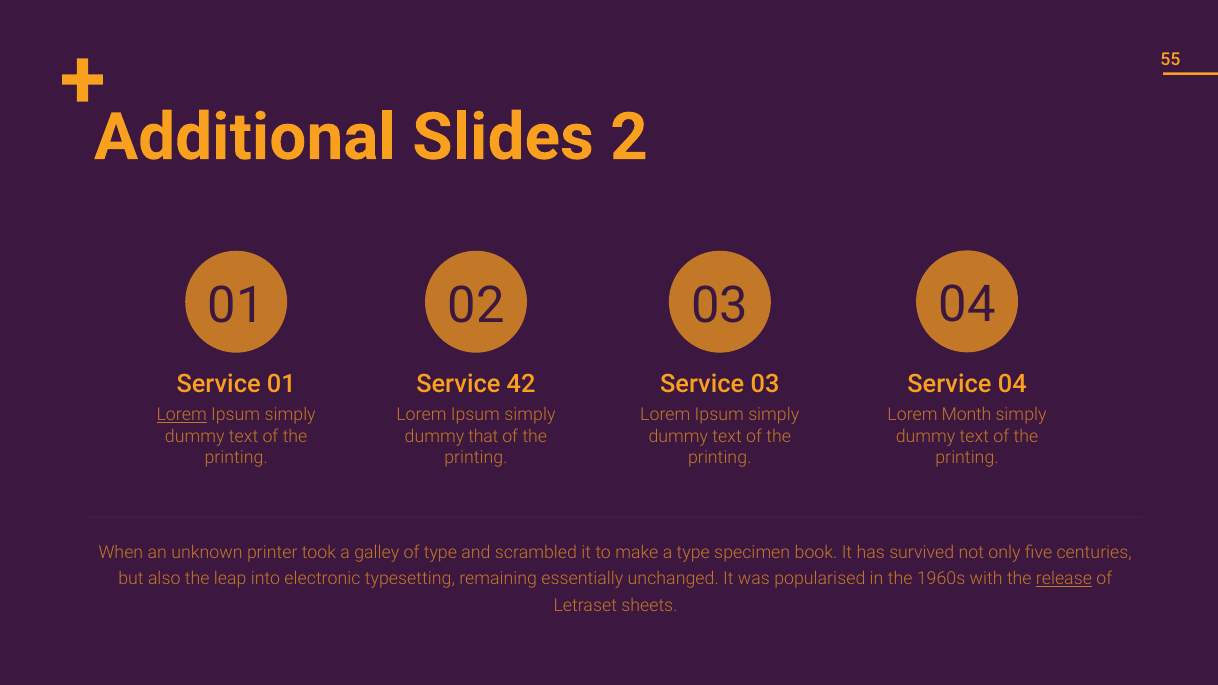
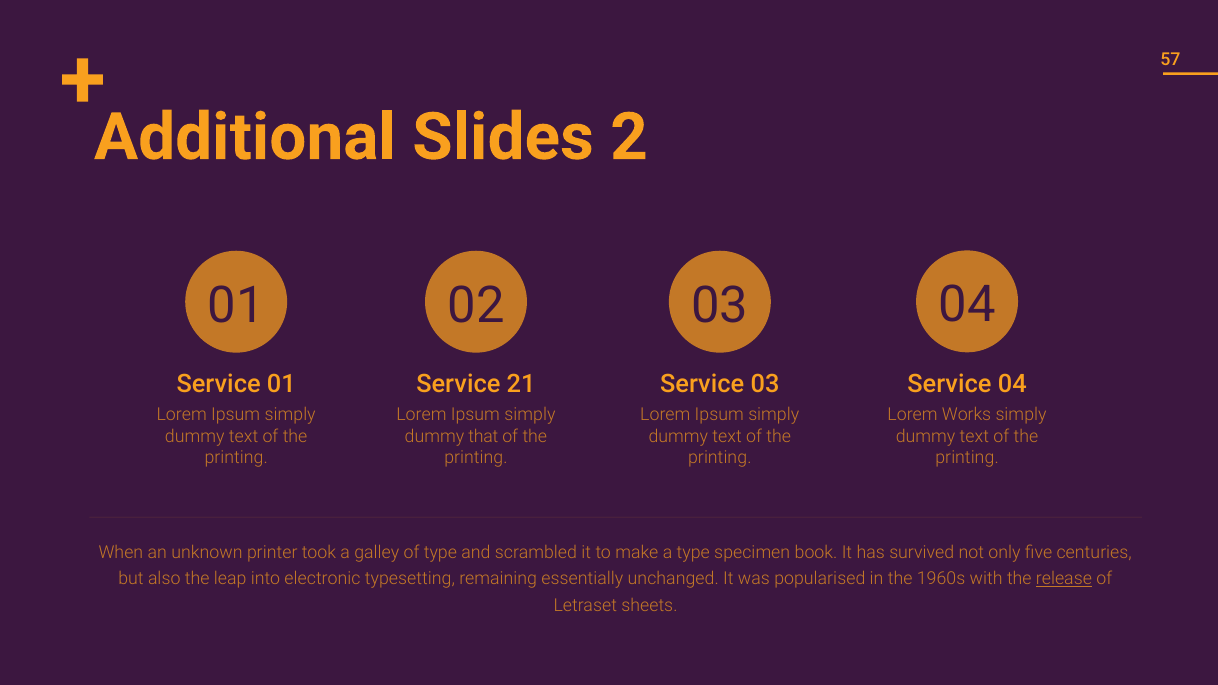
55: 55 -> 57 (1170, 60)
42: 42 -> 21 (521, 384)
Month: Month -> Works (967, 415)
Lorem underline: present -> none (182, 415)
